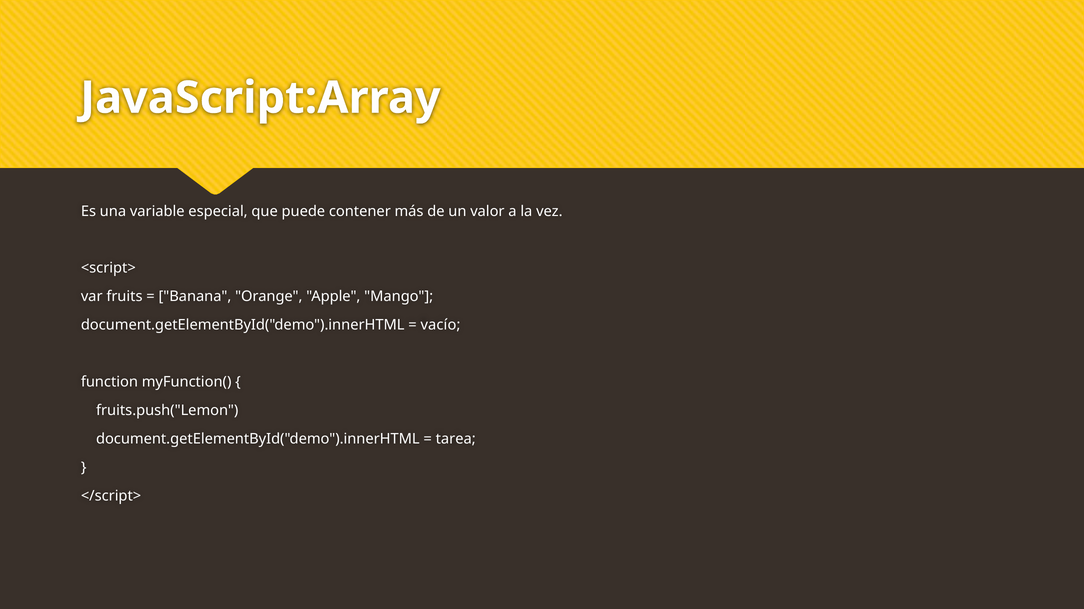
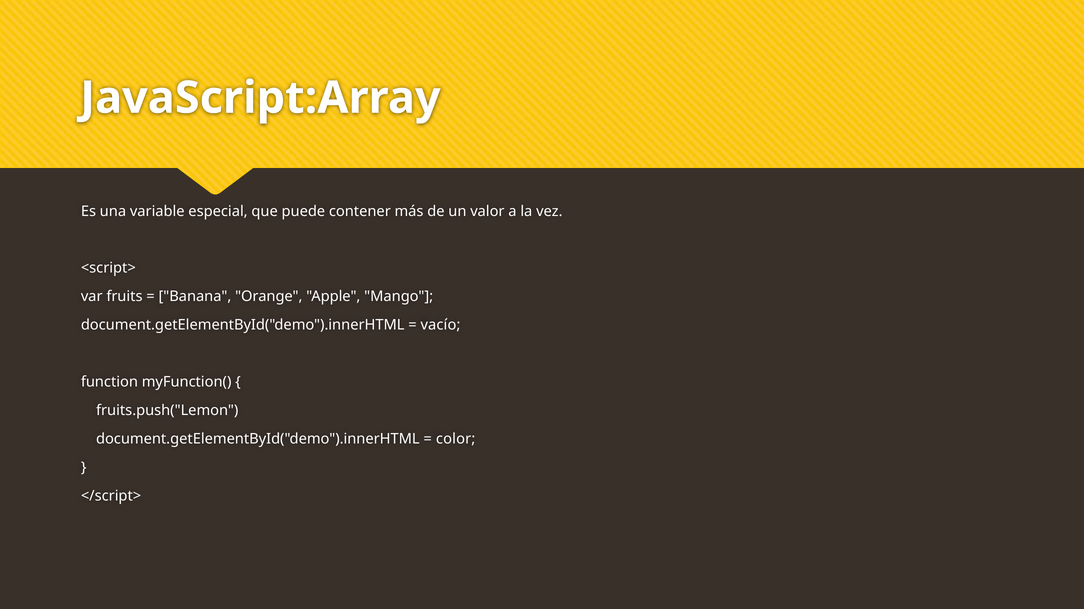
tarea: tarea -> color (456, 439)
